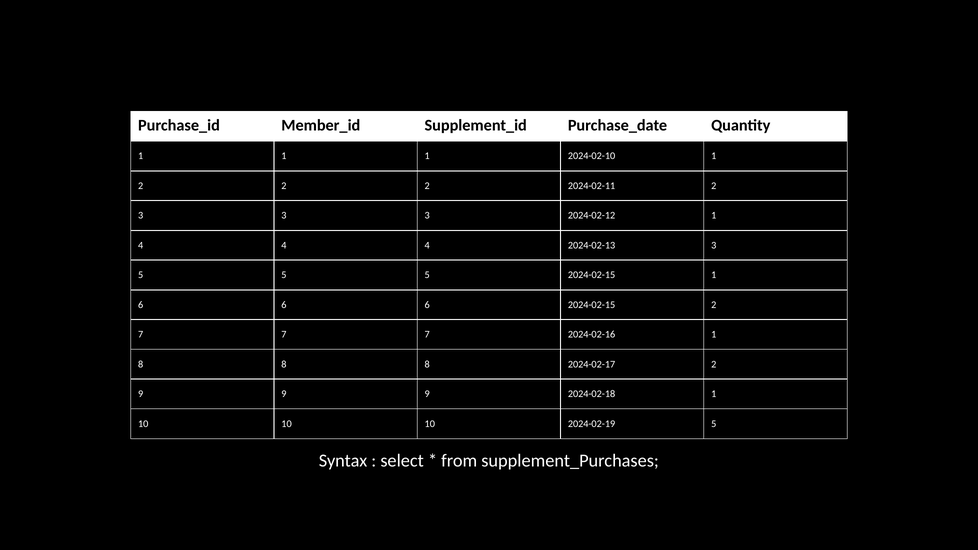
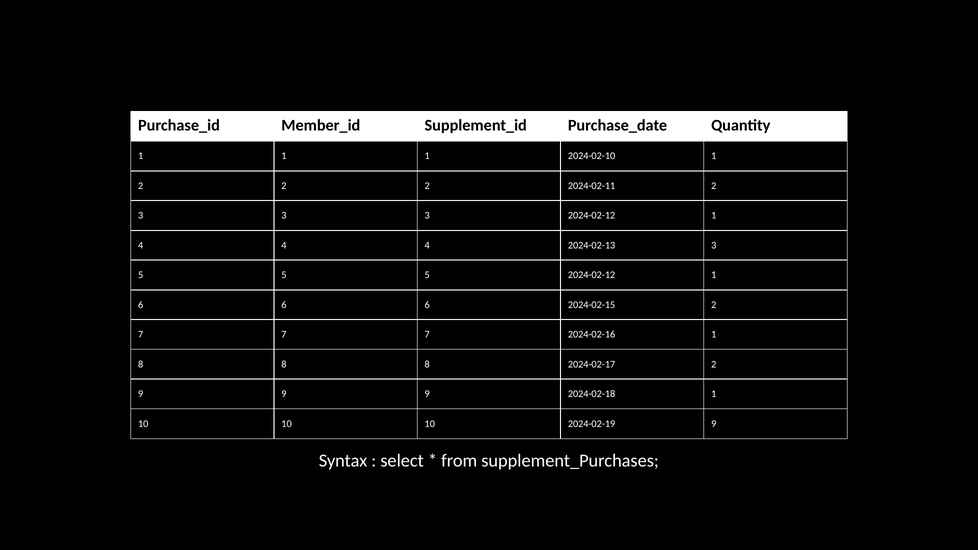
5 2024-02-15: 2024-02-15 -> 2024-02-12 (592, 275)
2024-02-19 5: 5 -> 9 (714, 424)
